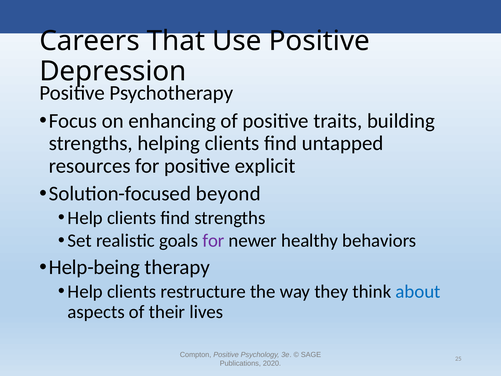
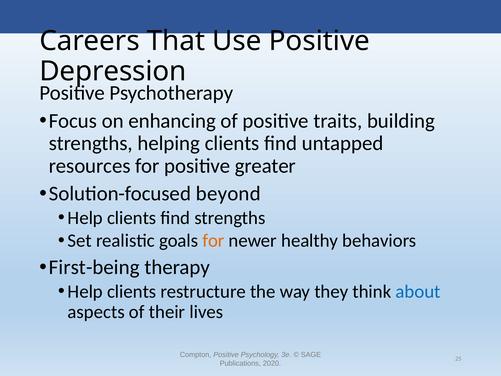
explicit: explicit -> greater (265, 166)
for colour: purple -> orange (213, 241)
Help-being: Help-being -> First-being (94, 267)
